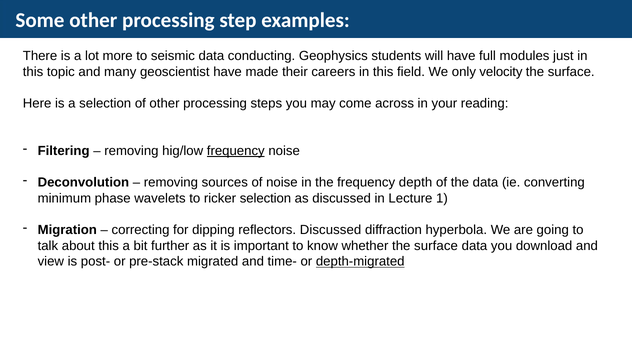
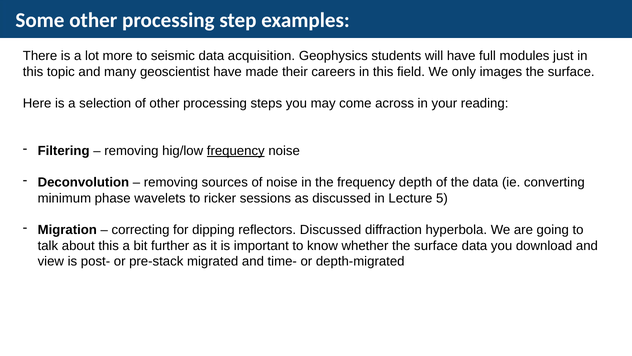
conducting: conducting -> acquisition (261, 56)
velocity: velocity -> images (501, 72)
ricker selection: selection -> sessions (265, 198)
1: 1 -> 5 (442, 198)
depth-migrated underline: present -> none (360, 261)
